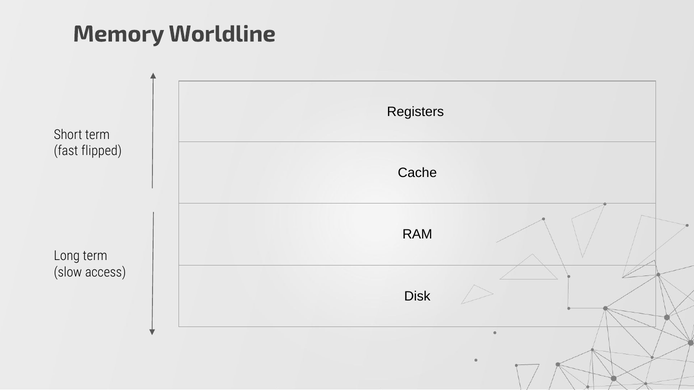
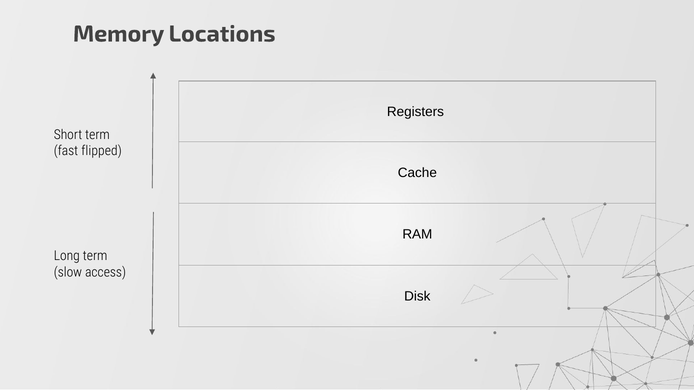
Worldline: Worldline -> Locations (222, 34)
